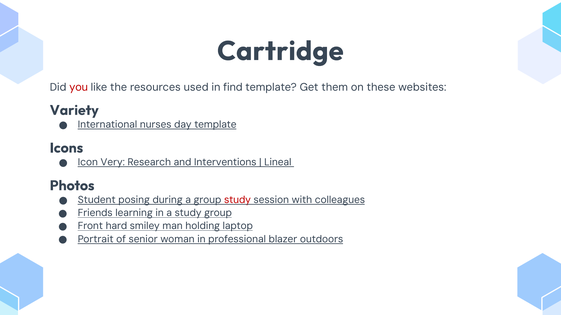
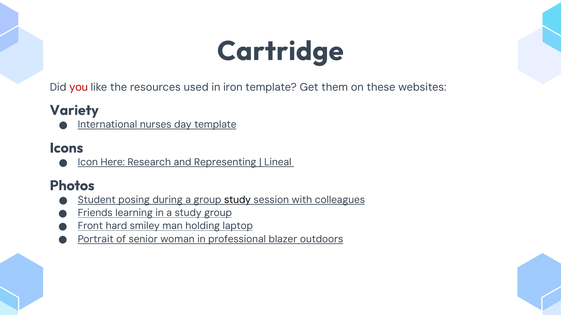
find: find -> iron (233, 88)
Very: Very -> Here (113, 162)
Interventions: Interventions -> Representing (225, 162)
study colour: red -> black (237, 200)
